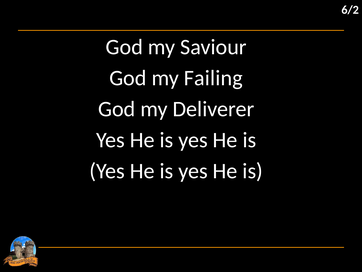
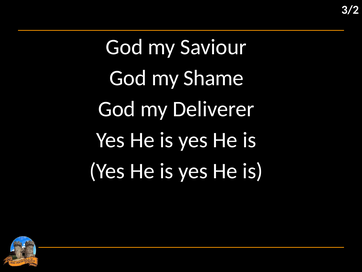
6/2: 6/2 -> 3/2 (350, 10)
Failing: Failing -> Shame (214, 78)
